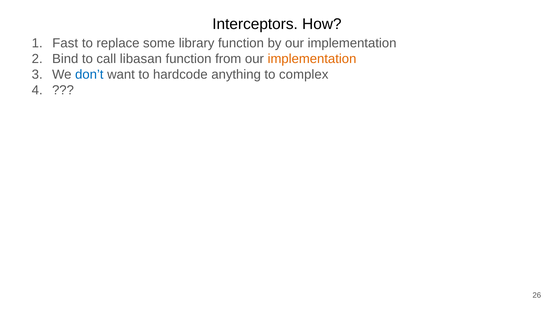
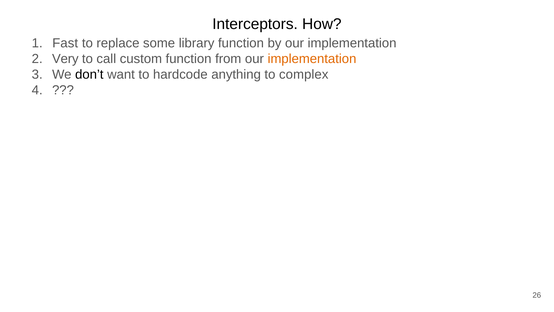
Bind: Bind -> Very (65, 59)
libasan: libasan -> custom (141, 59)
don’t colour: blue -> black (89, 74)
